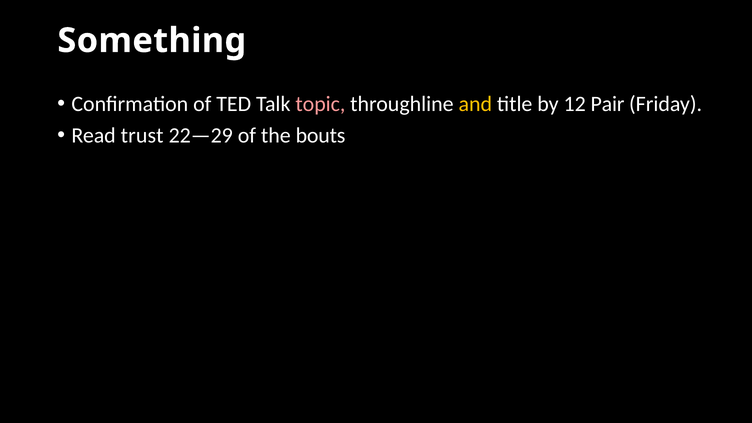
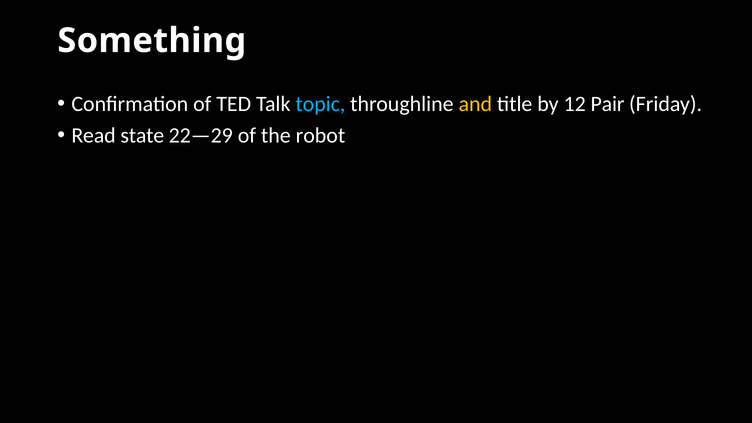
topic colour: pink -> light blue (320, 104)
trust: trust -> state (142, 135)
bouts: bouts -> robot (320, 135)
